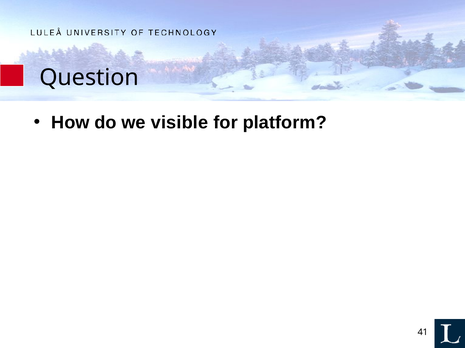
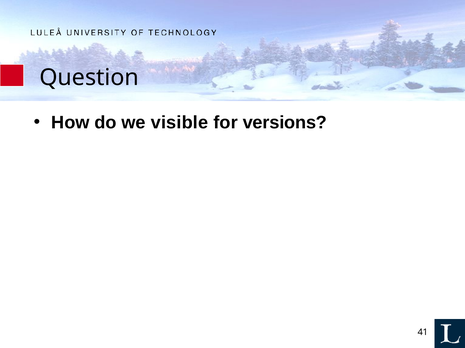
platform: platform -> versions (285, 123)
